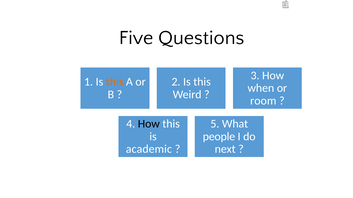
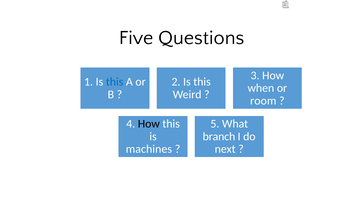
this colour: orange -> blue (115, 82)
people: people -> branch (219, 137)
academic: academic -> machines (149, 150)
